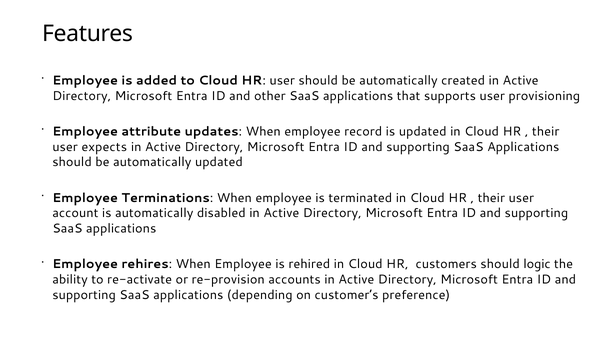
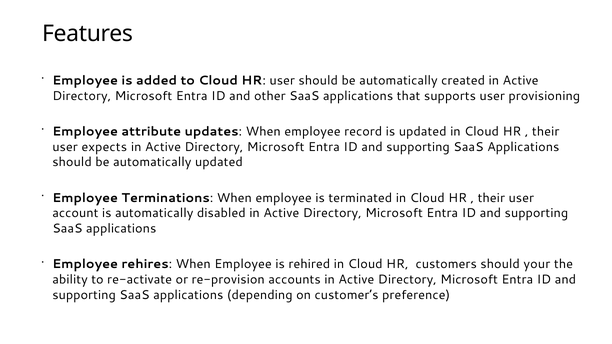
logic: logic -> your (537, 264)
